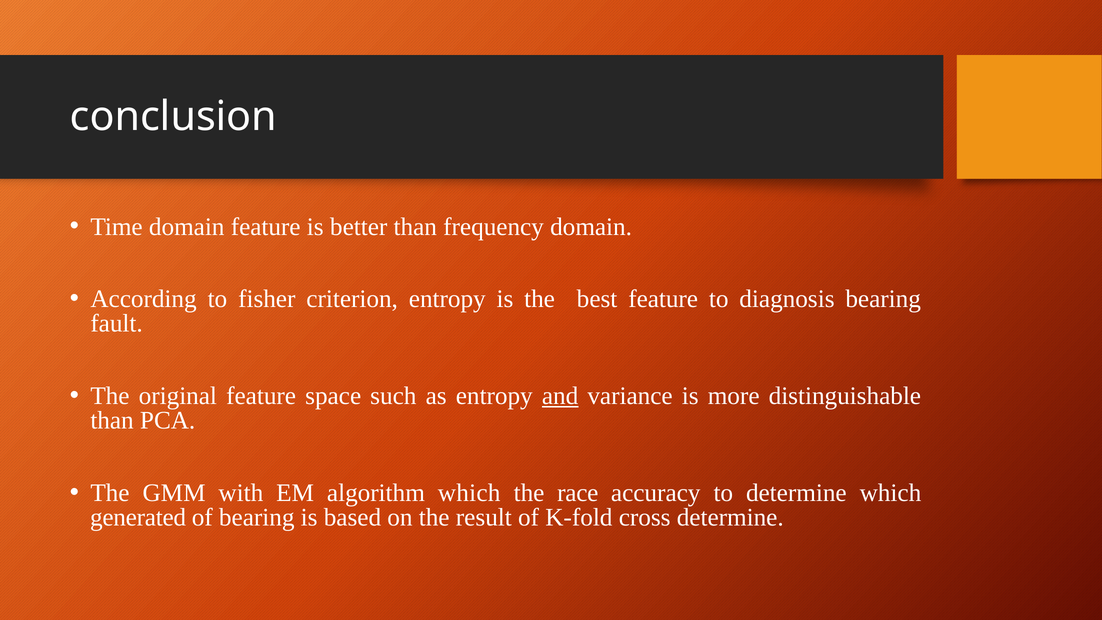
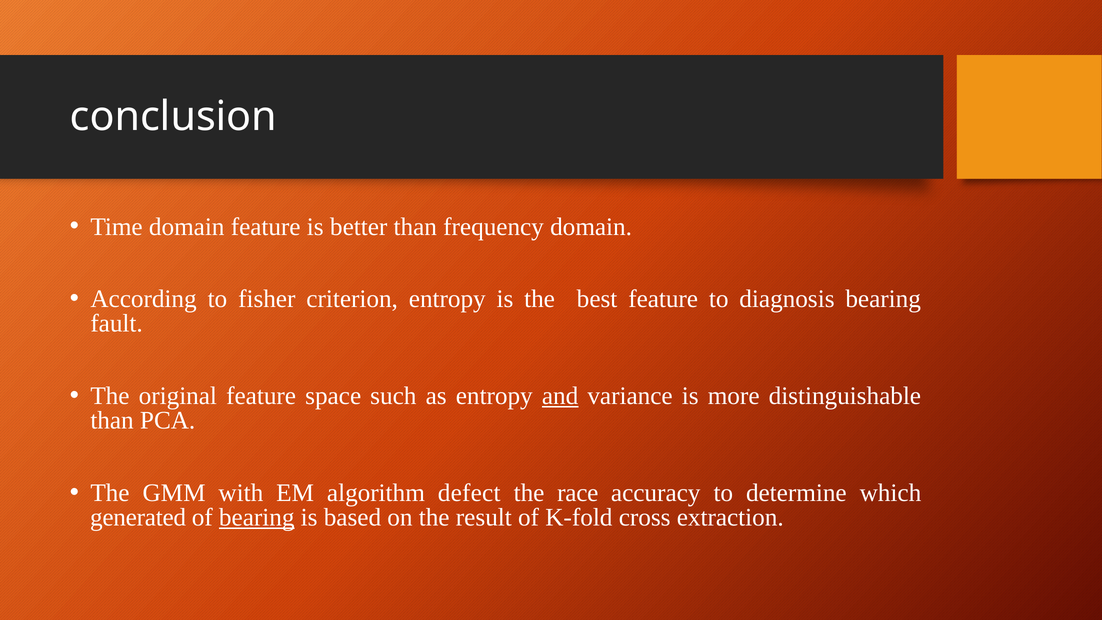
algorithm which: which -> defect (469, 493)
bearing underline: none -> present (257, 517)
cross determine: determine -> extraction (730, 517)
